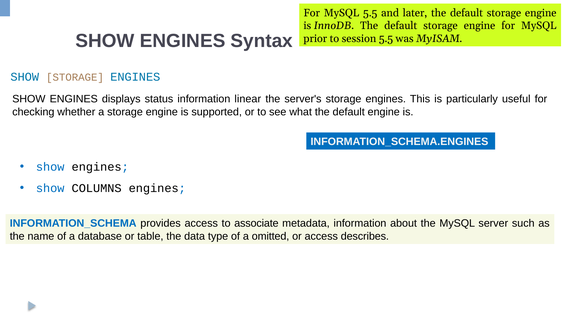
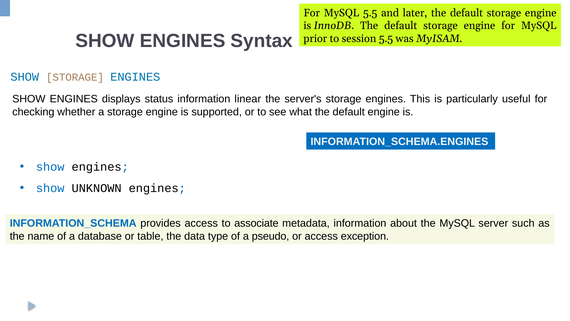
COLUMNS: COLUMNS -> UNKNOWN (97, 188)
omitted: omitted -> pseudo (271, 236)
describes: describes -> exception (365, 236)
